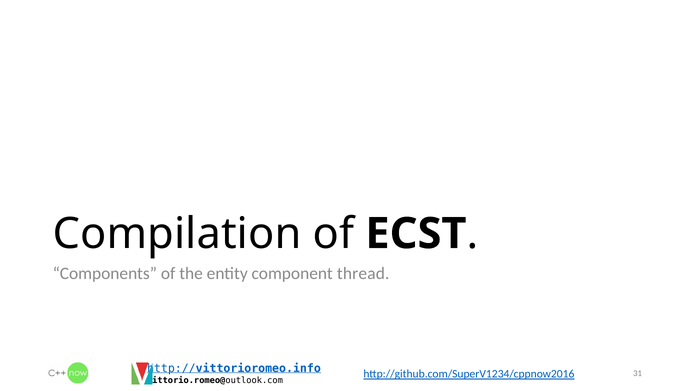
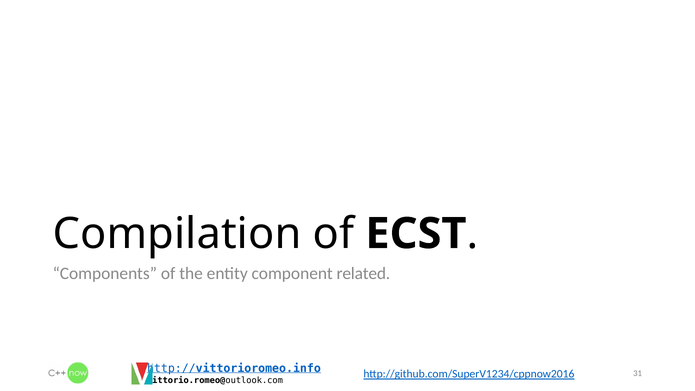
thread: thread -> related (363, 274)
